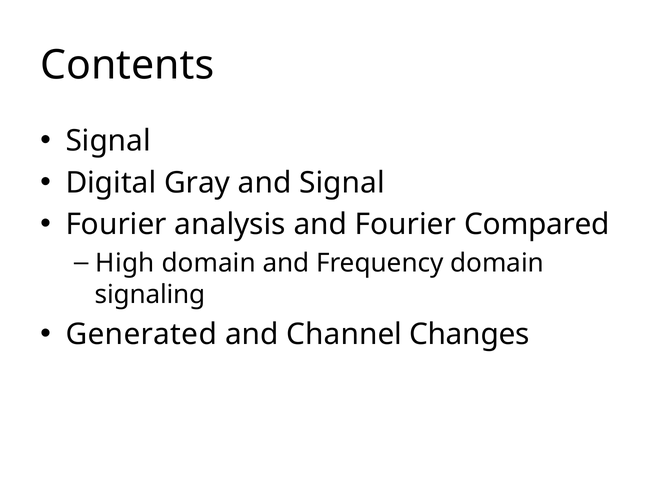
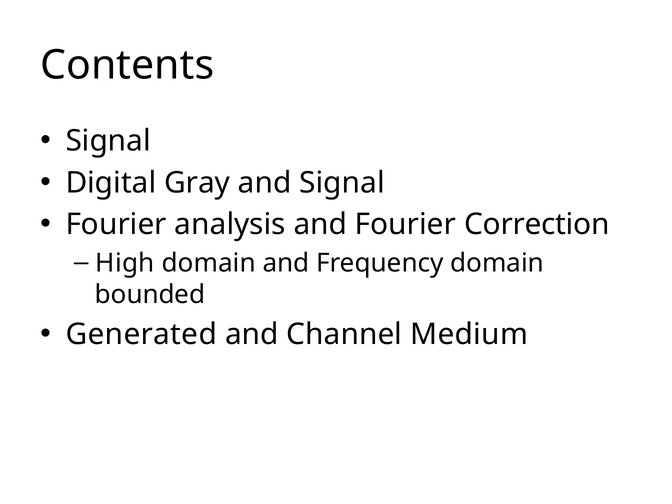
Compared: Compared -> Correction (537, 225)
signaling: signaling -> bounded (150, 295)
Changes: Changes -> Medium (469, 334)
